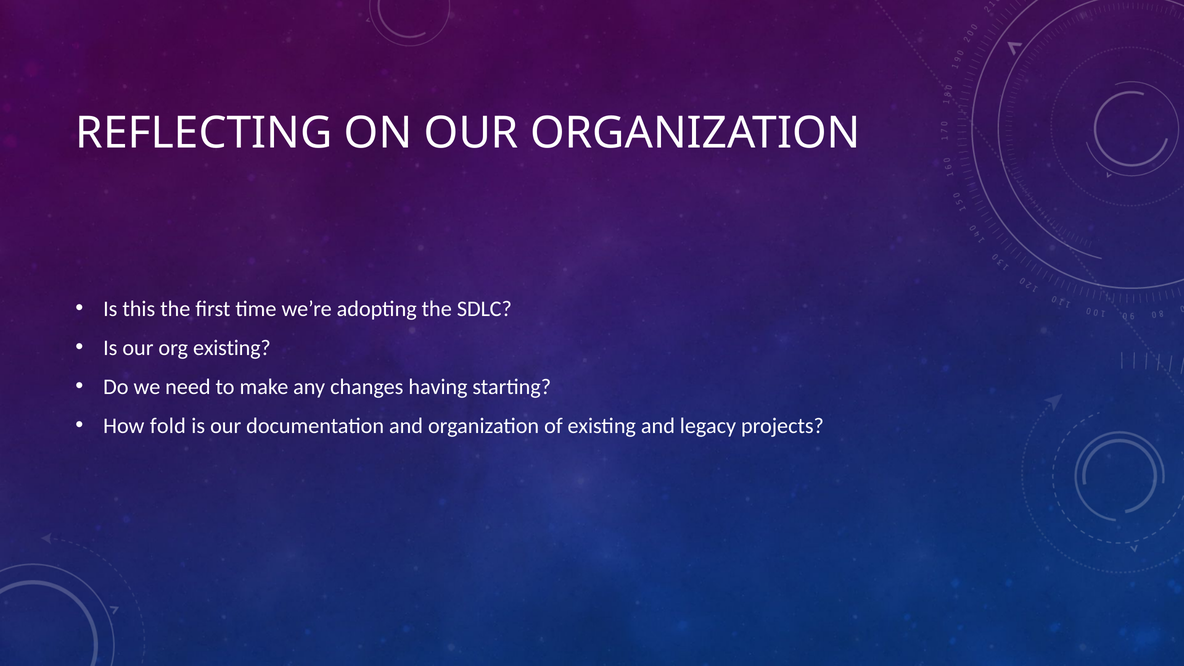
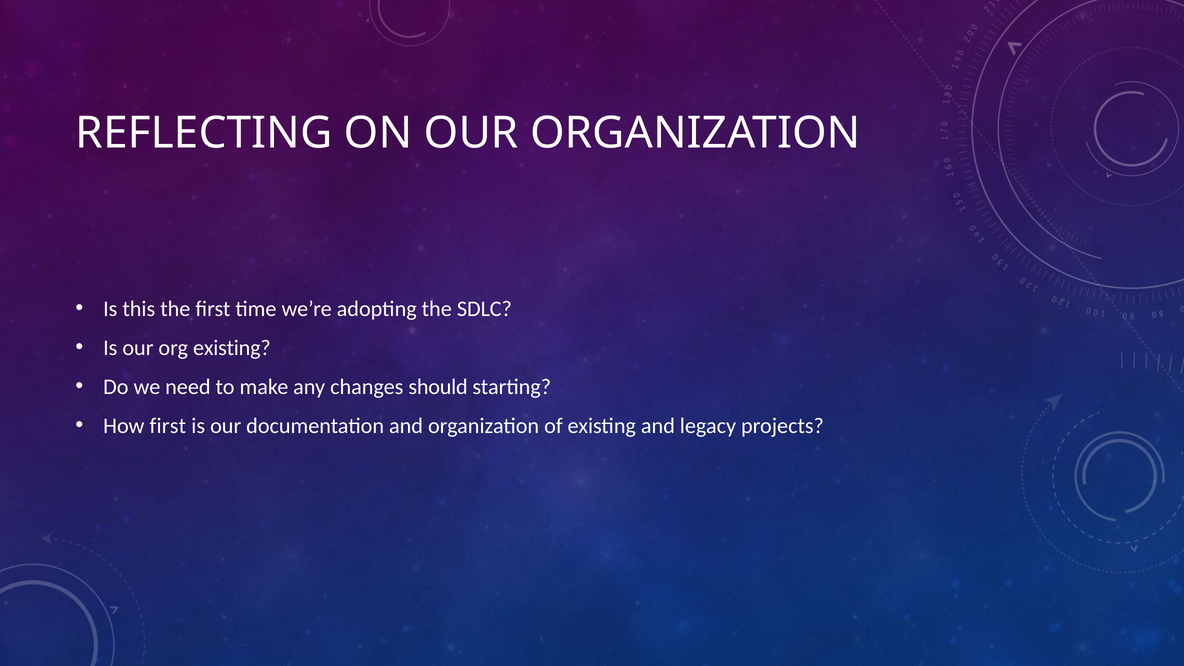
having: having -> should (438, 387)
How fold: fold -> first (168, 426)
